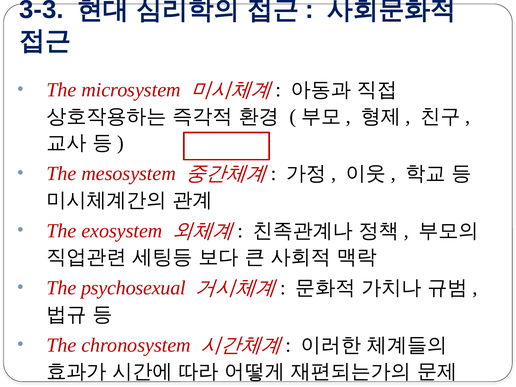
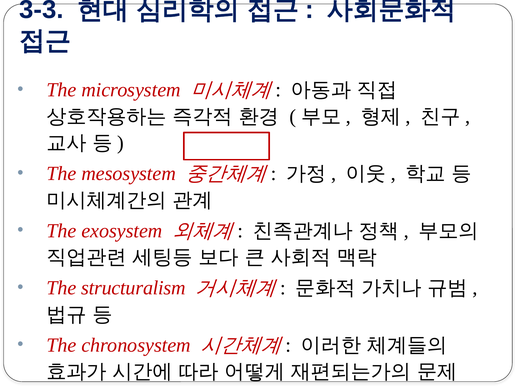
psychosexual: psychosexual -> structuralism (133, 288)
